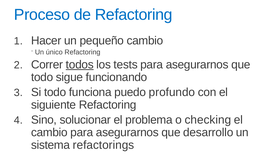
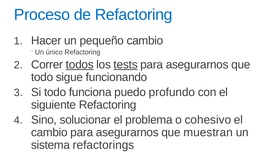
tests underline: none -> present (126, 64)
checking: checking -> cohesivo (208, 119)
desarrollo: desarrollo -> muestran (208, 132)
